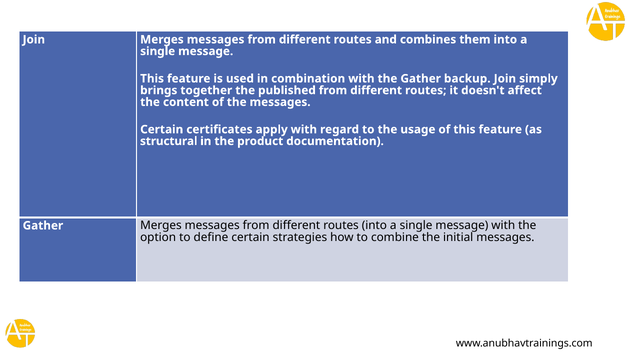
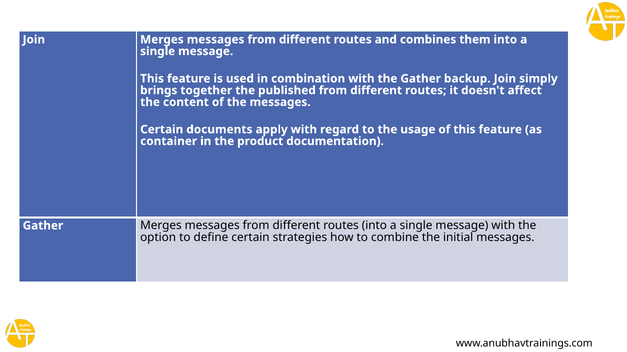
certificates: certificates -> documents (219, 130)
structural: structural -> container (169, 141)
